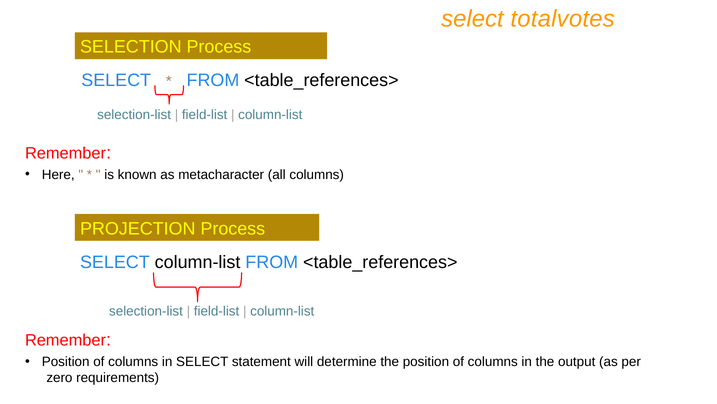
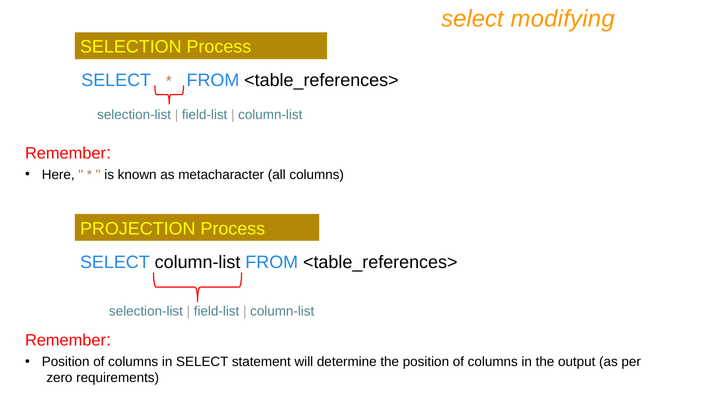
totalvotes: totalvotes -> modifying (563, 19)
